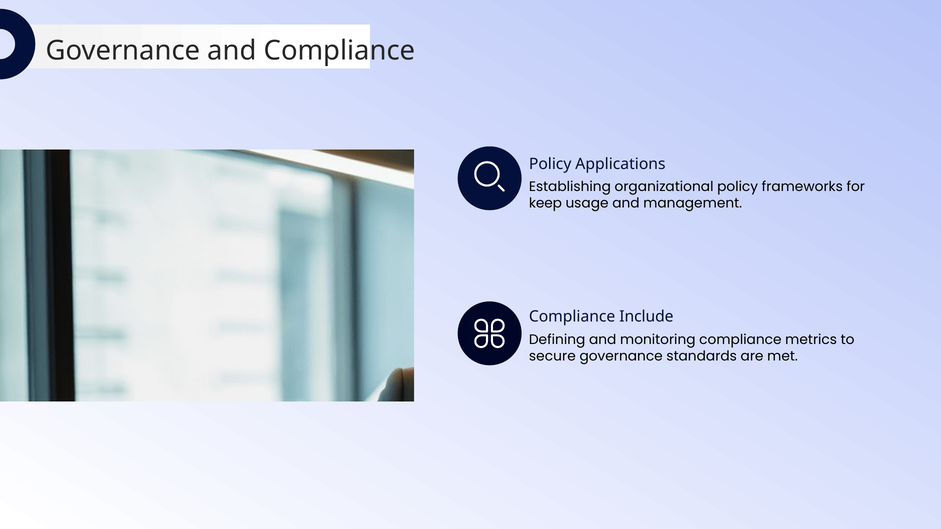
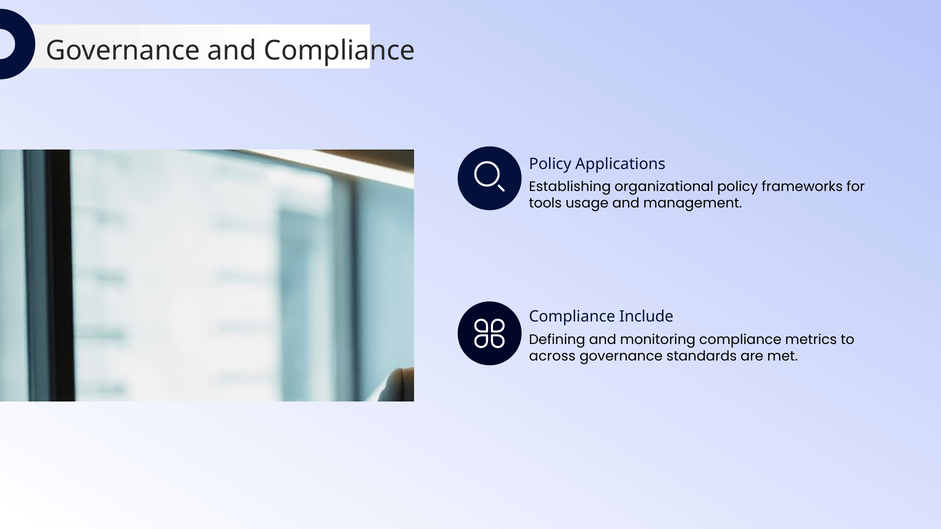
keep: keep -> tools (545, 203)
secure: secure -> across (552, 356)
